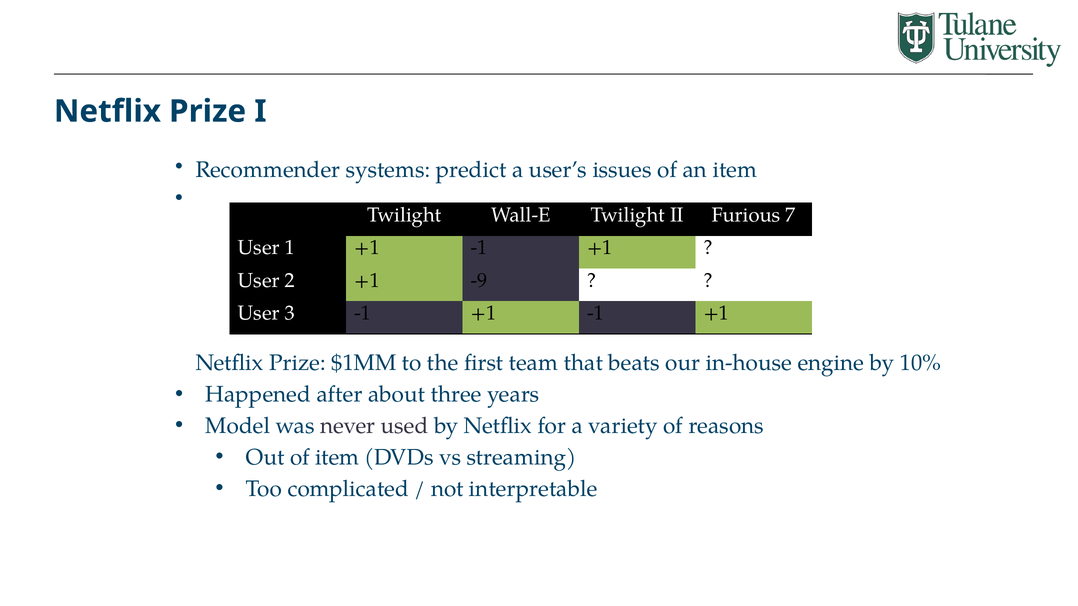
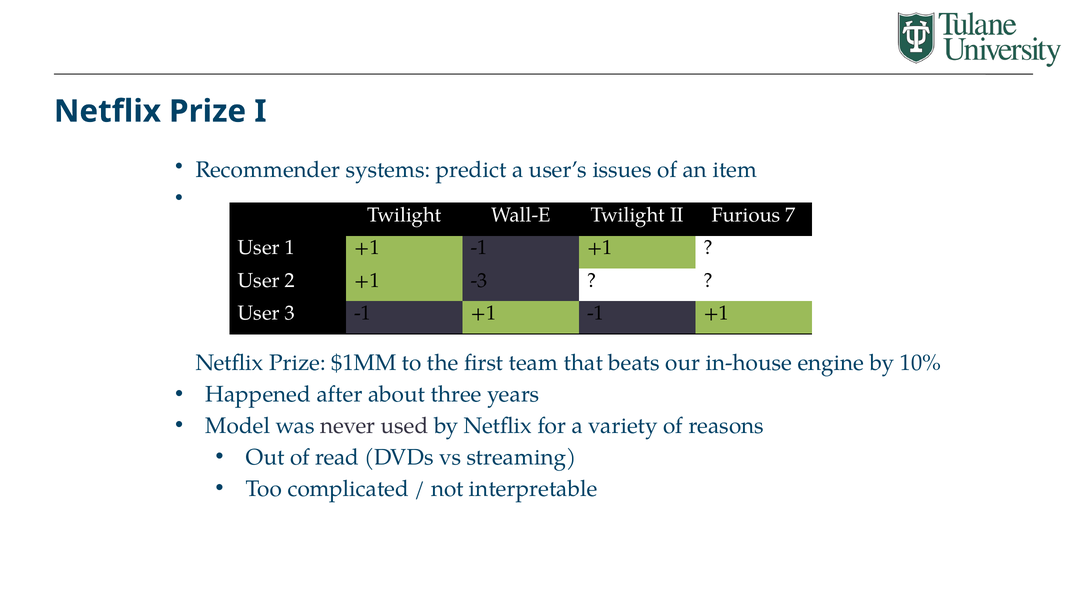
-9: -9 -> -3 (479, 281)
of item: item -> read (337, 458)
